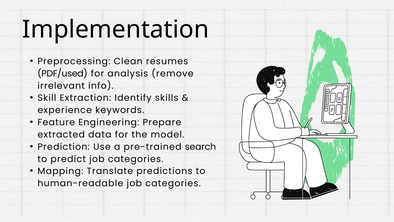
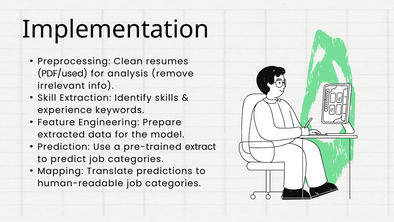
search: search -> extract (200, 147)
